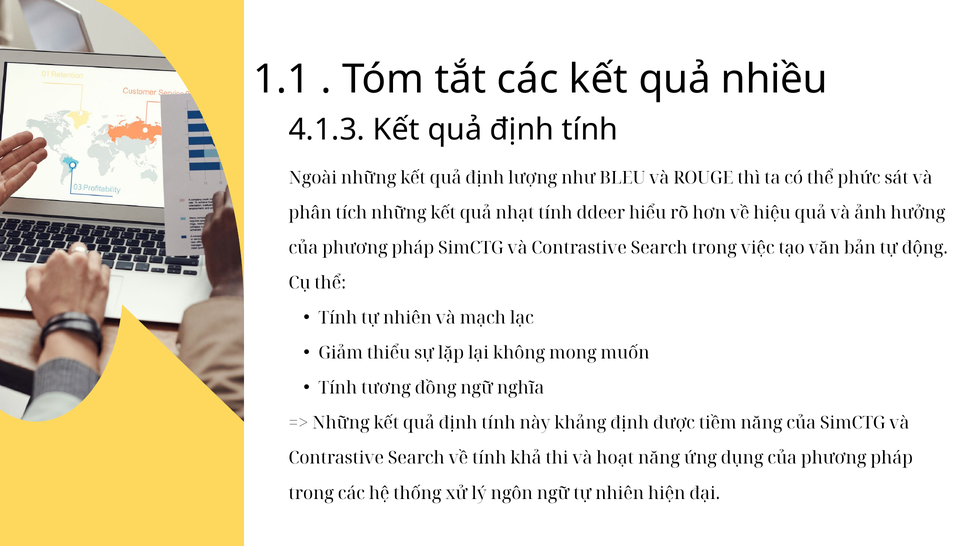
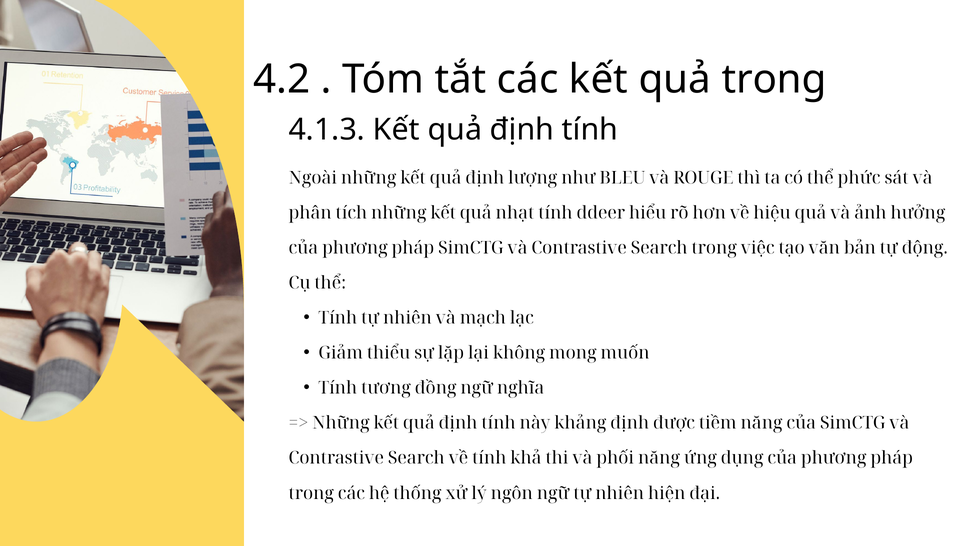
1.1: 1.1 -> 4.2 (282, 79)
quả nhiều: nhiều -> trong (774, 79)
hoạt: hoạt -> phối (615, 458)
